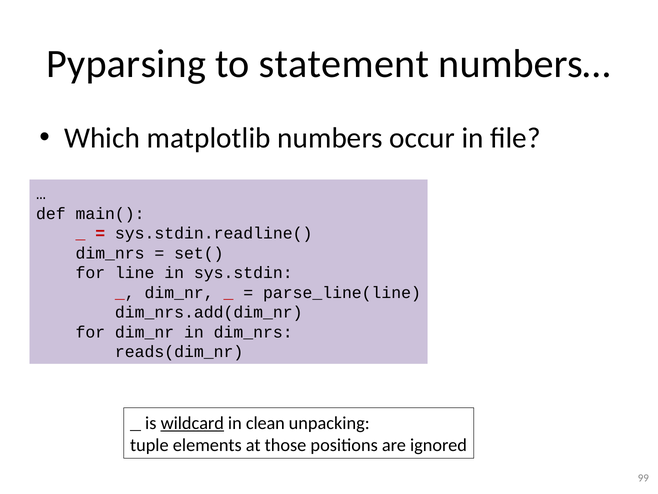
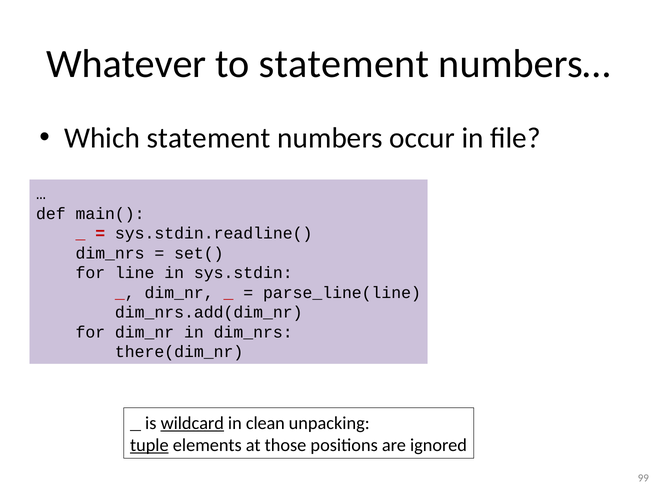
Pyparsing: Pyparsing -> Whatever (126, 64)
Which matplotlib: matplotlib -> statement (209, 138)
reads(dim_nr: reads(dim_nr -> there(dim_nr (179, 352)
tuple underline: none -> present (149, 445)
